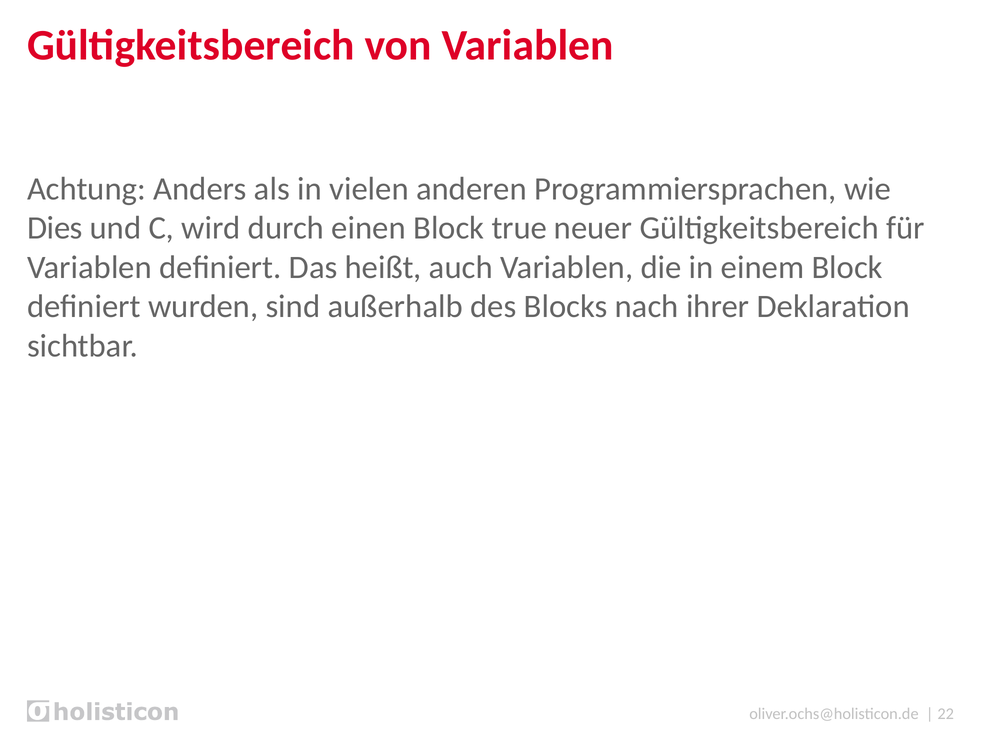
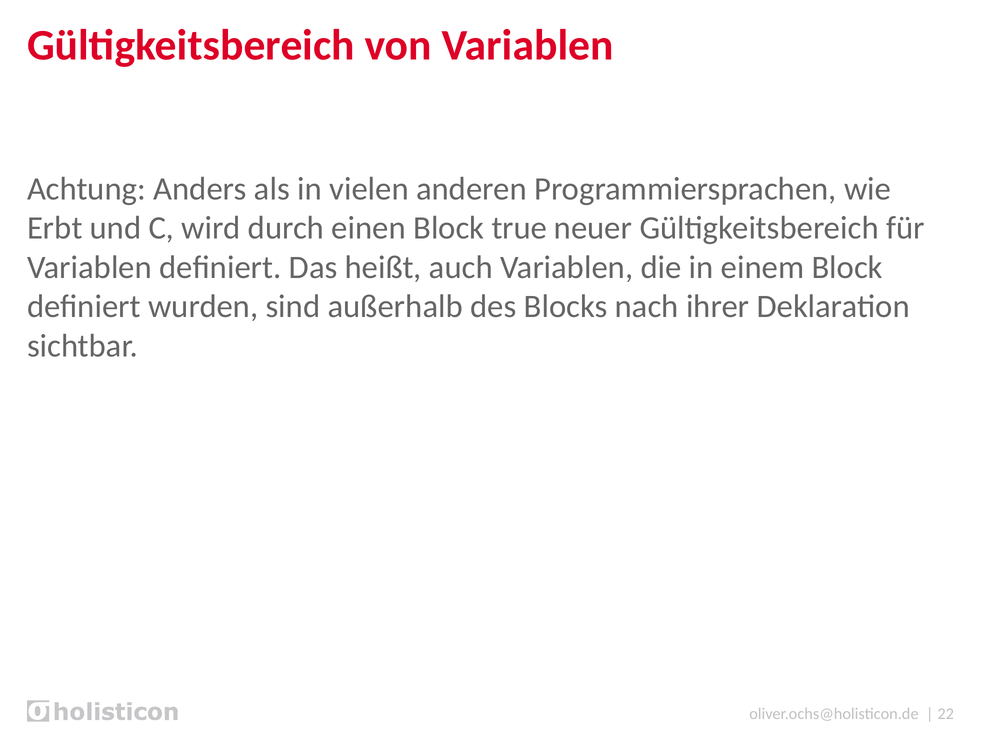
Dies: Dies -> Erbt (55, 228)
